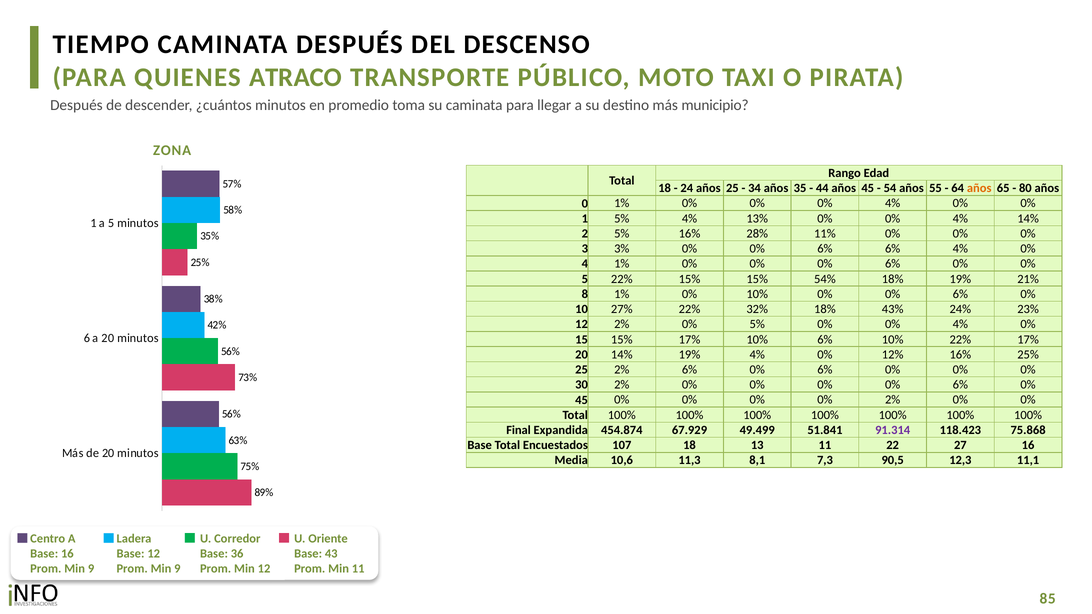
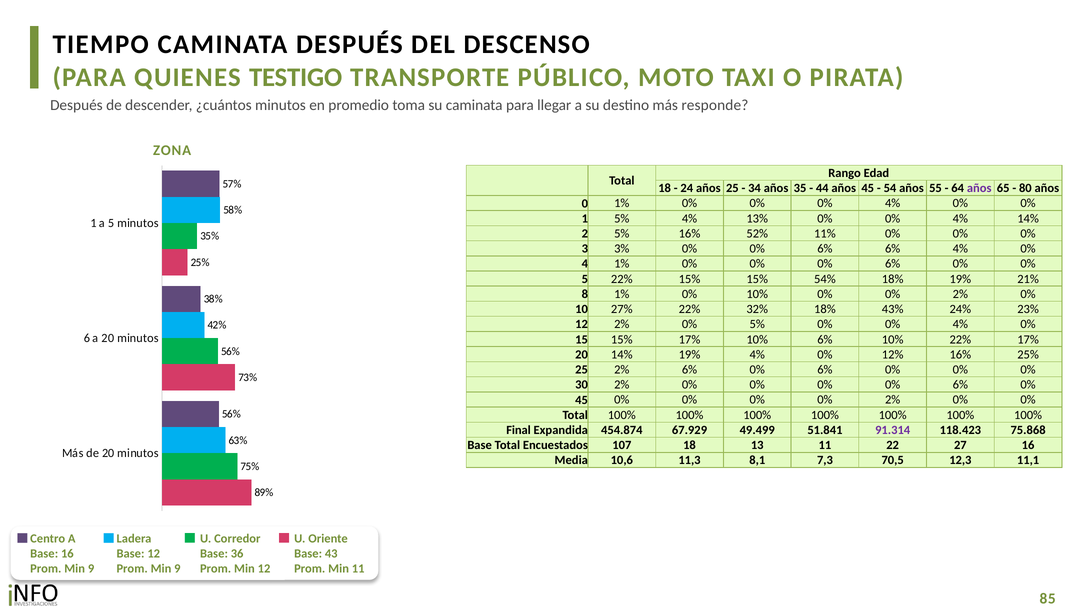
ATRACO: ATRACO -> TESTIGO (296, 77)
municipio: municipio -> responde (715, 105)
años colour: orange -> purple (979, 188)
28%: 28% -> 52% (757, 234)
10% 0% 0% 6%: 6% -> 2% (960, 294)
90,5: 90,5 -> 70,5 (893, 461)
